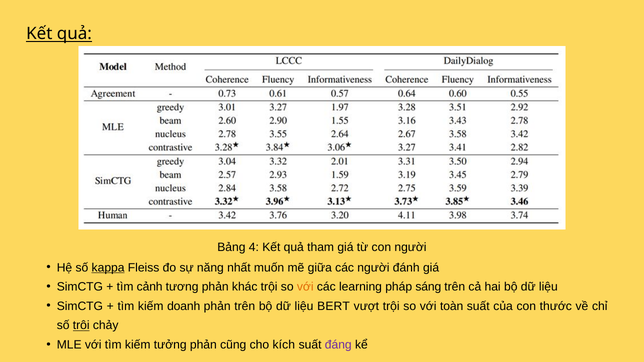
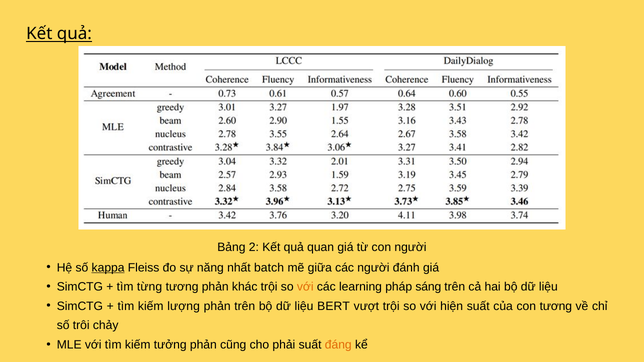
4: 4 -> 2 (254, 248)
tham: tham -> quan (321, 248)
muốn: muốn -> batch (269, 268)
cảnh: cảnh -> từng (150, 287)
doanh: doanh -> lượng (184, 306)
toàn: toàn -> hiện (452, 306)
con thước: thước -> tương (556, 306)
trôi underline: present -> none (81, 326)
kích: kích -> phải (284, 345)
đáng colour: purple -> orange (338, 345)
